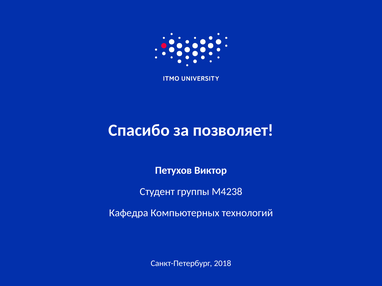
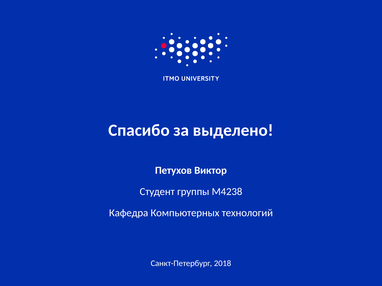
позволяет: позволяет -> выделено (233, 130)
